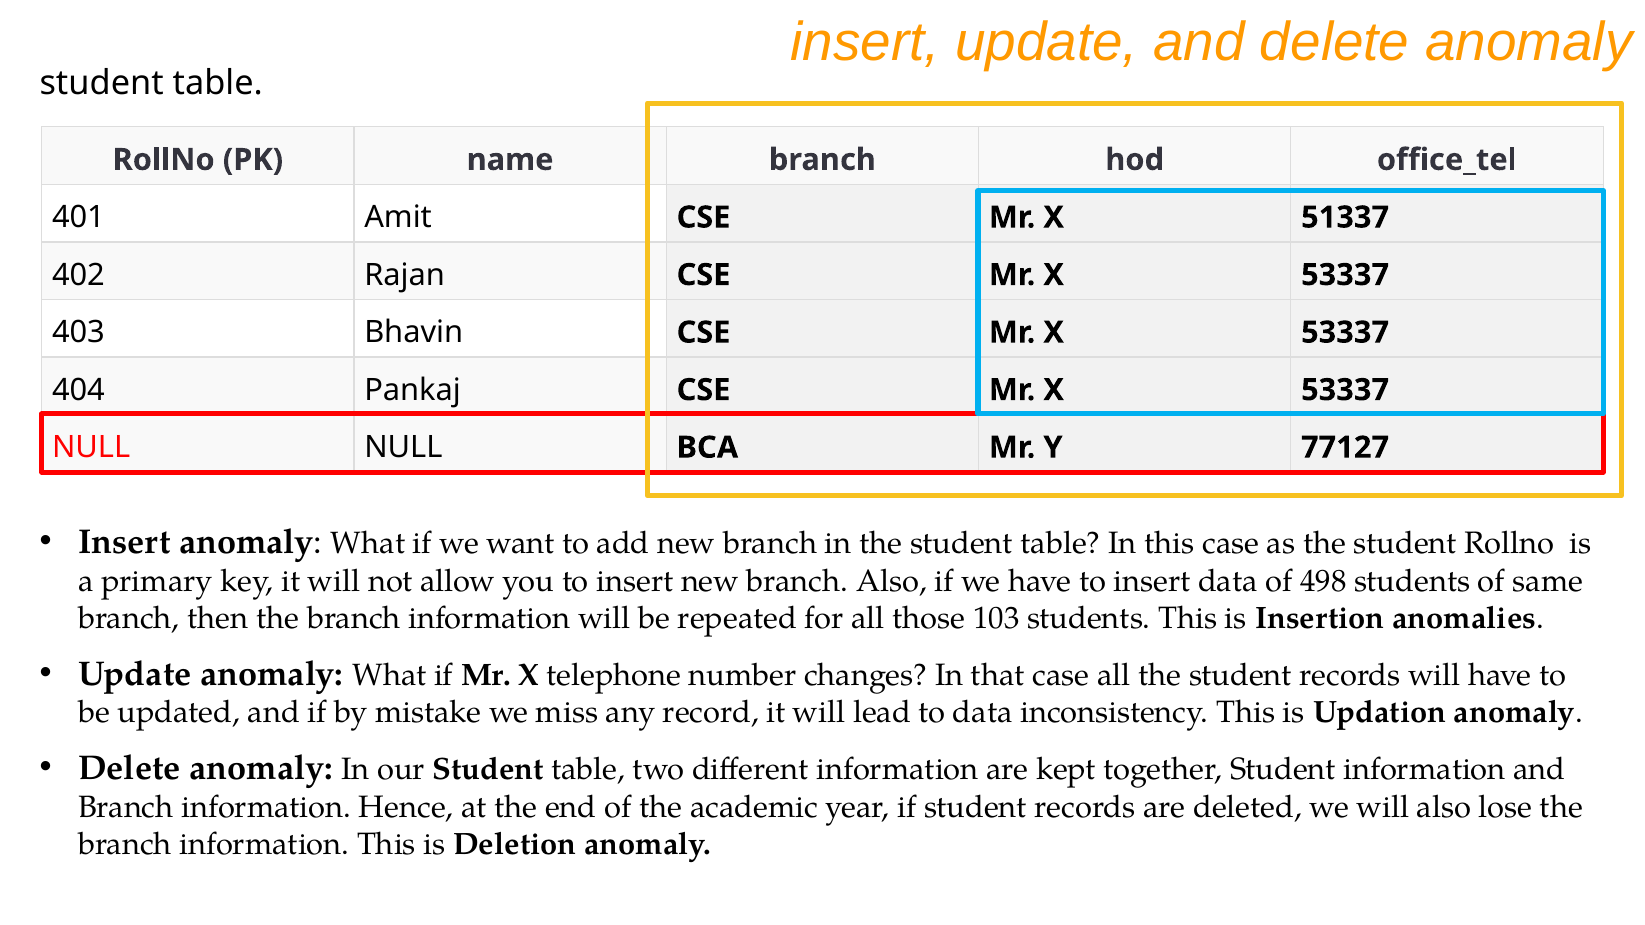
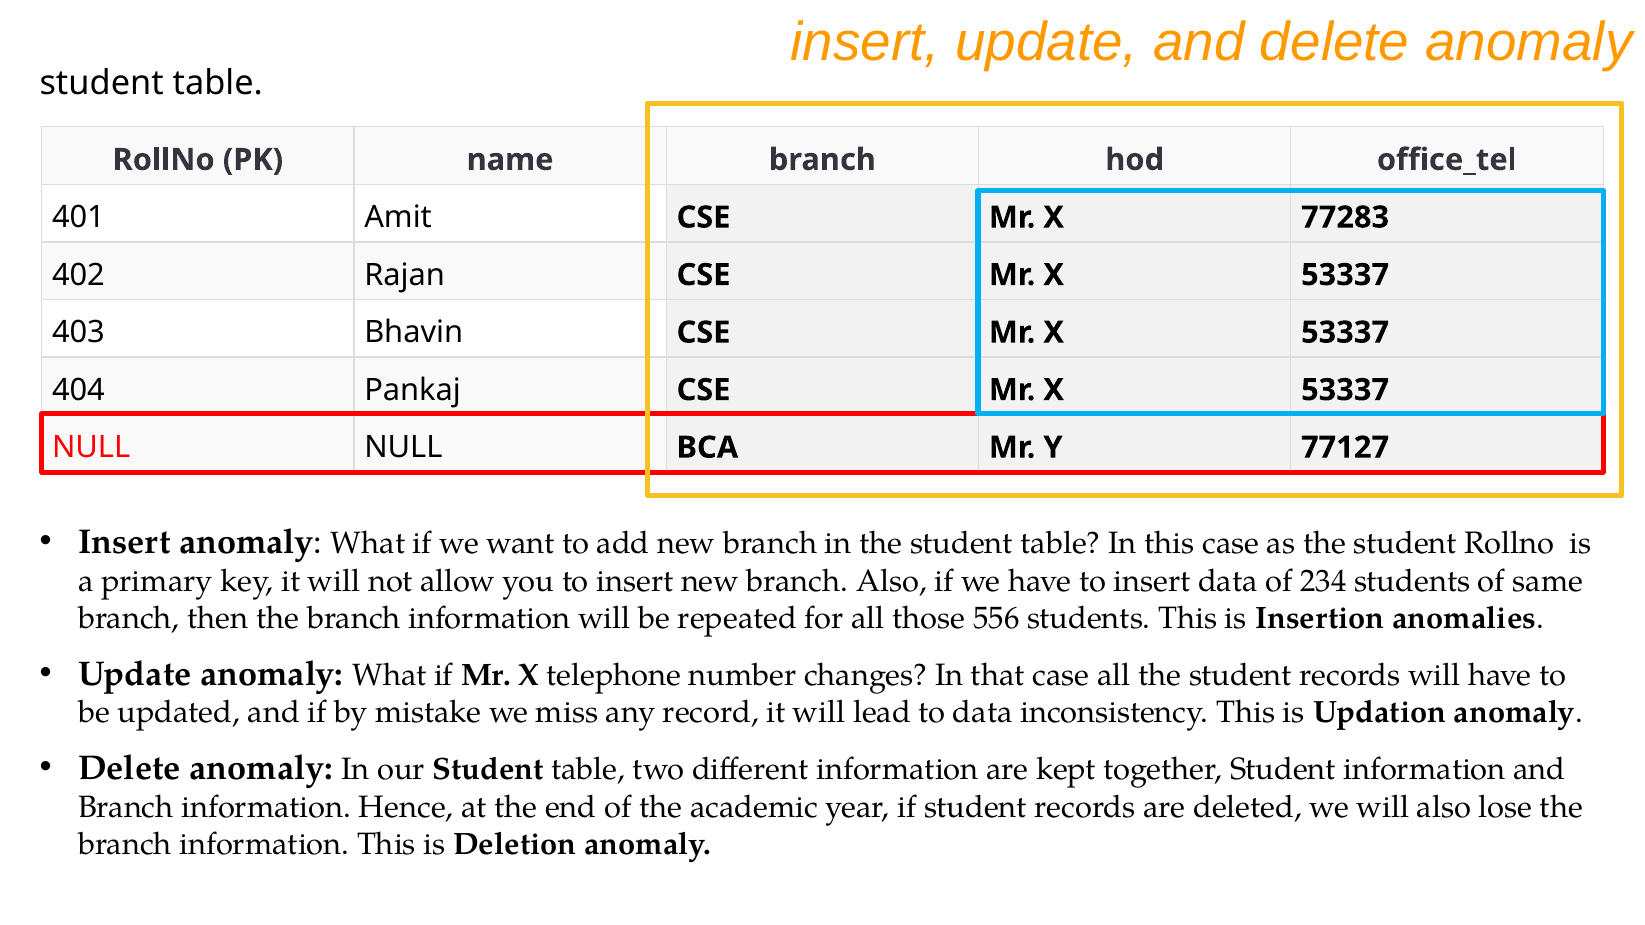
51337: 51337 -> 77283 (1345, 217)
498: 498 -> 234 (1323, 581)
103: 103 -> 556 (996, 618)
